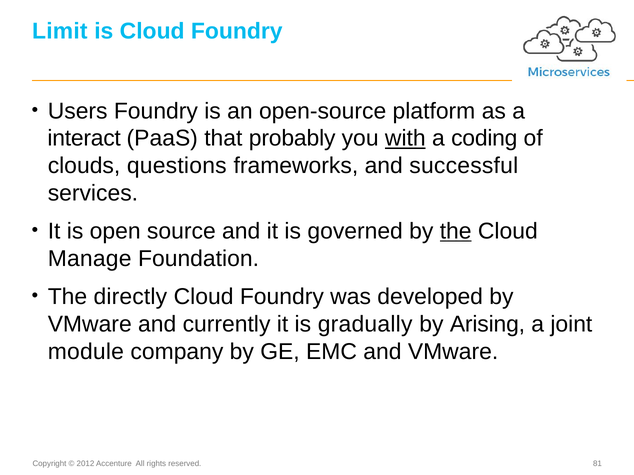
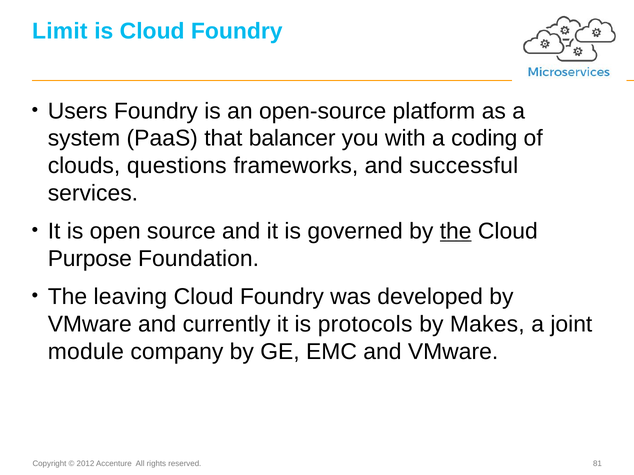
interact: interact -> system (84, 139)
probably: probably -> balancer (292, 139)
with underline: present -> none (405, 139)
Manage: Manage -> Purpose (90, 259)
directly: directly -> leaving (130, 297)
gradually: gradually -> protocols (365, 324)
Arising: Arising -> Makes (487, 324)
